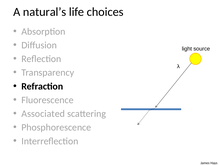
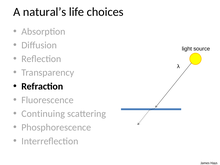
Associated: Associated -> Continuing (43, 114)
